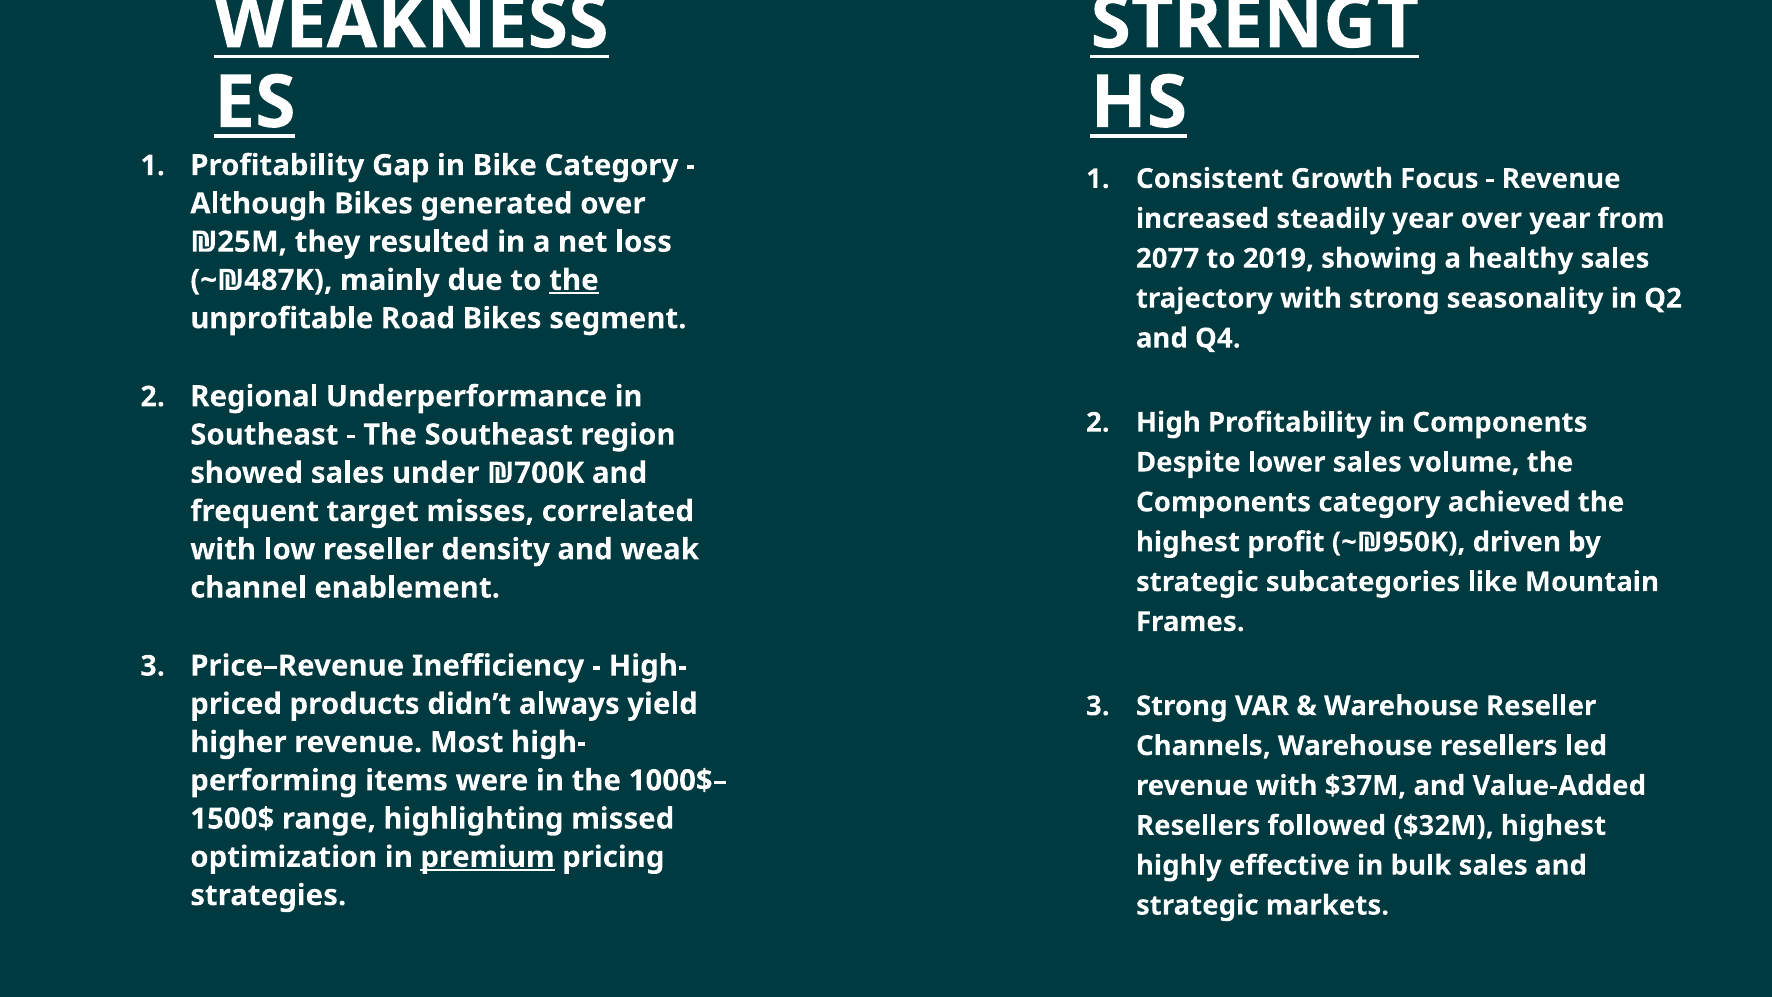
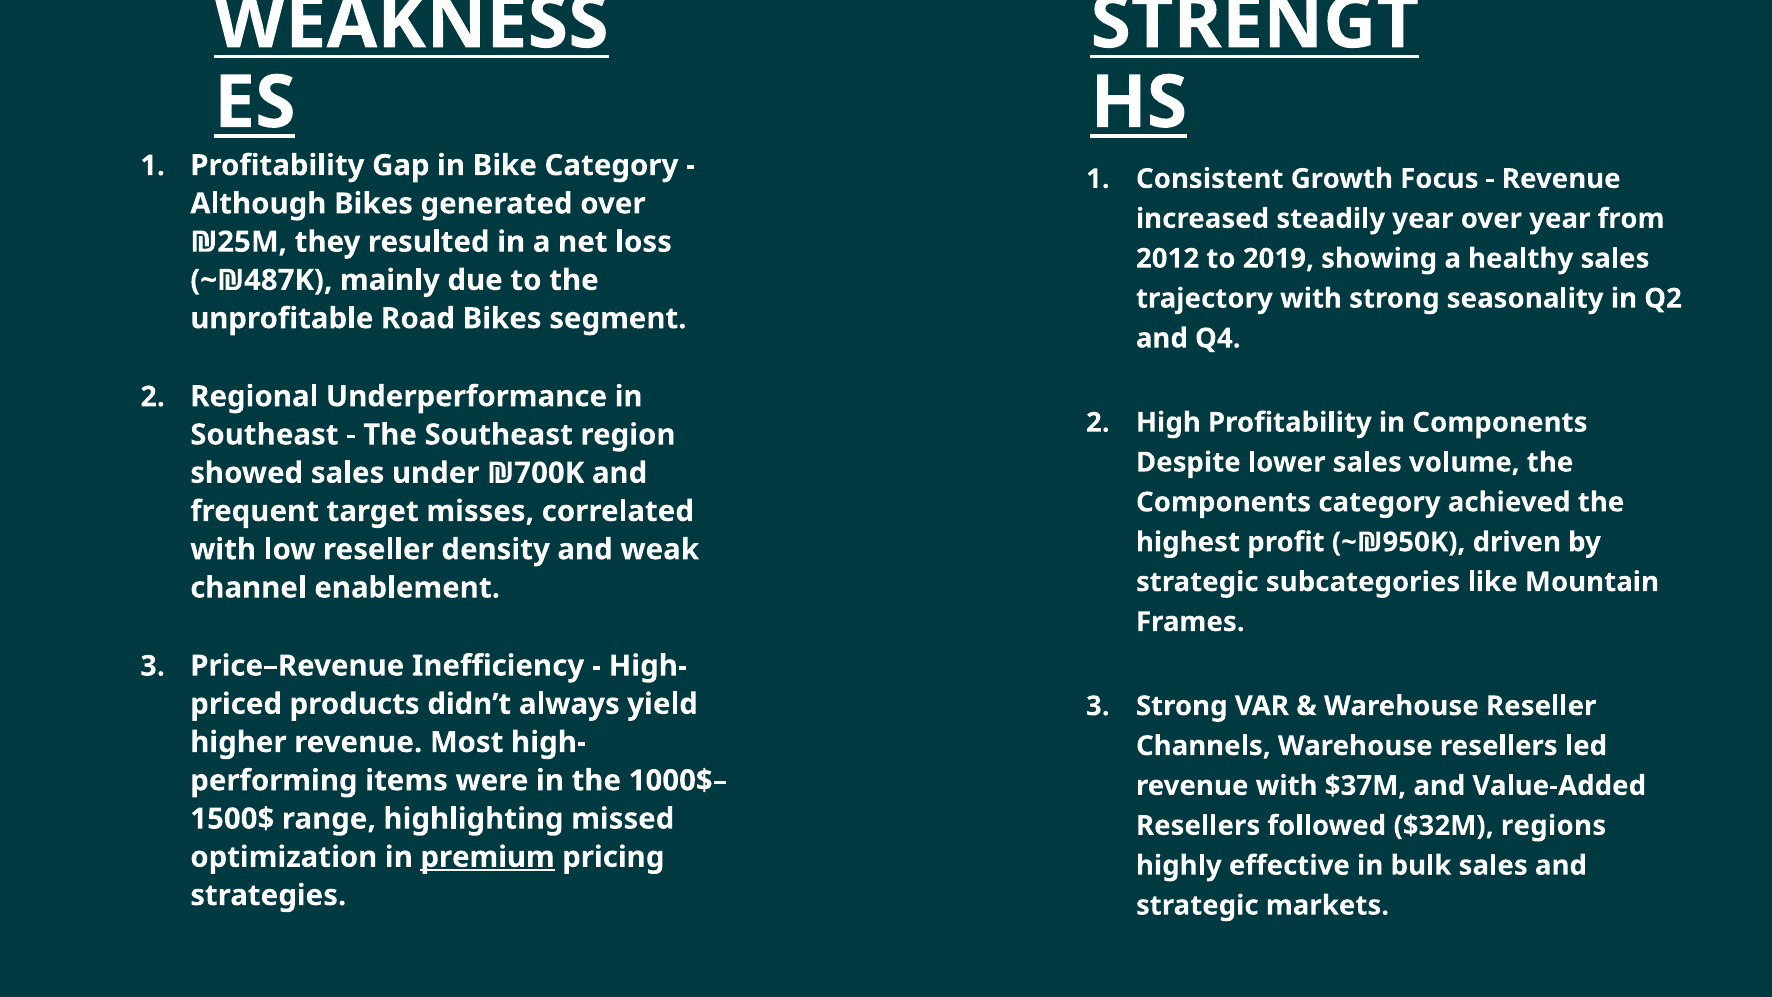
2077: 2077 -> 2012 (1168, 259)
the underline: present -> none (574, 280)
$32M highest: highest -> regions (1553, 826)
